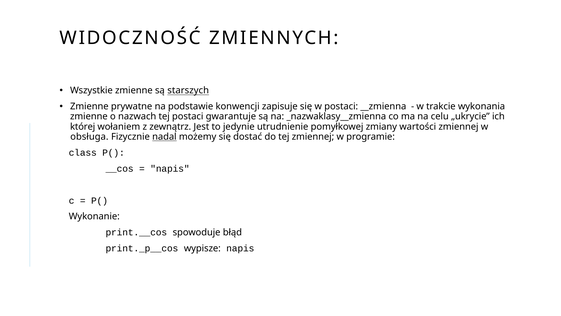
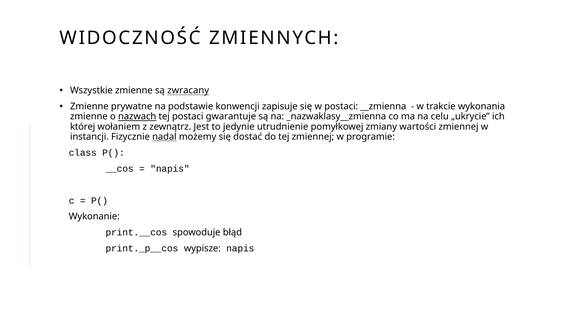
starszych: starszych -> zwracany (188, 90)
nazwach underline: none -> present (137, 116)
obsługa: obsługa -> instancji (89, 137)
